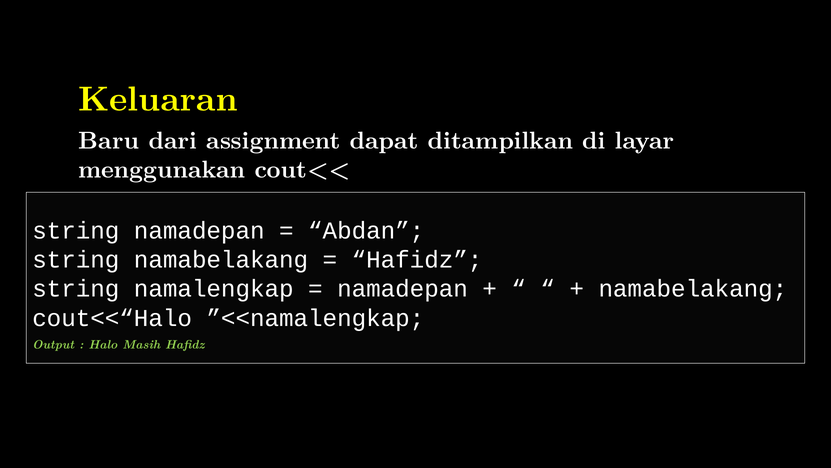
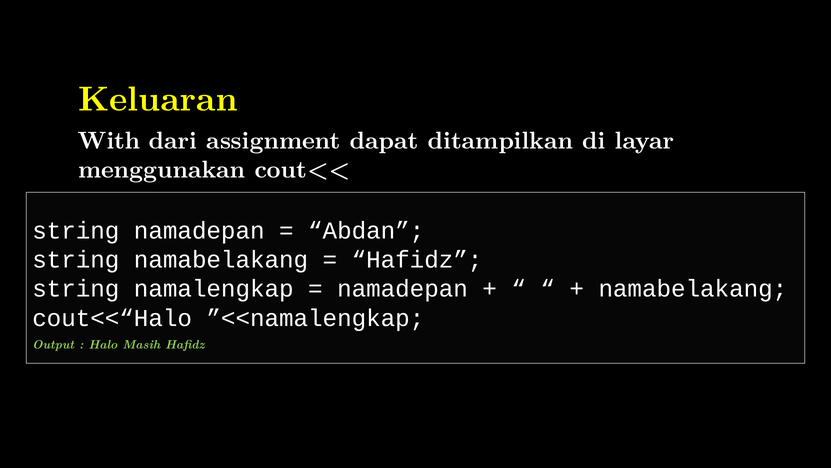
Baru: Baru -> With (109, 140)
